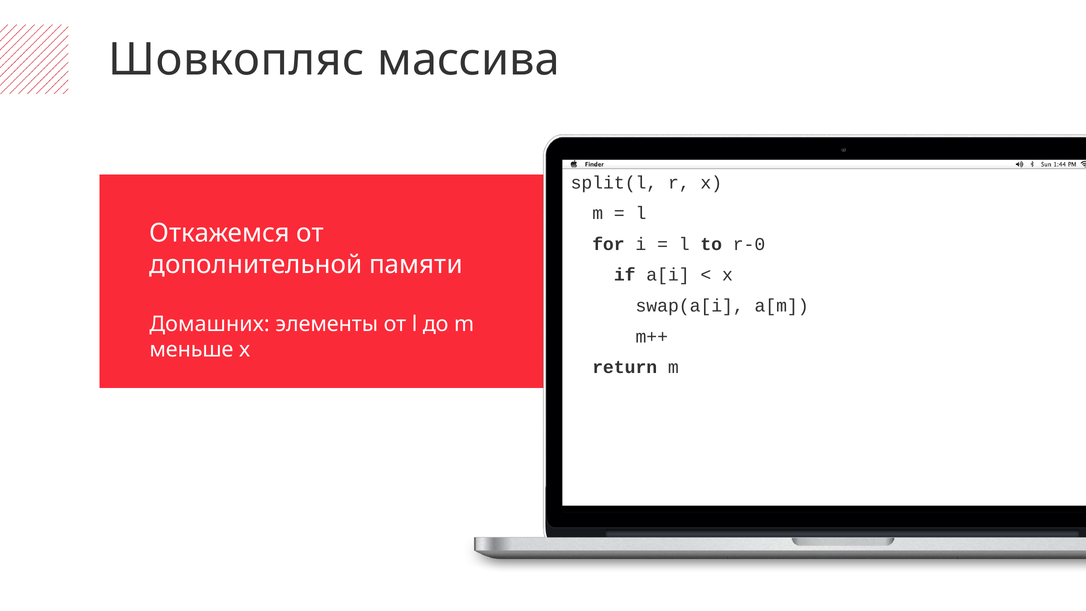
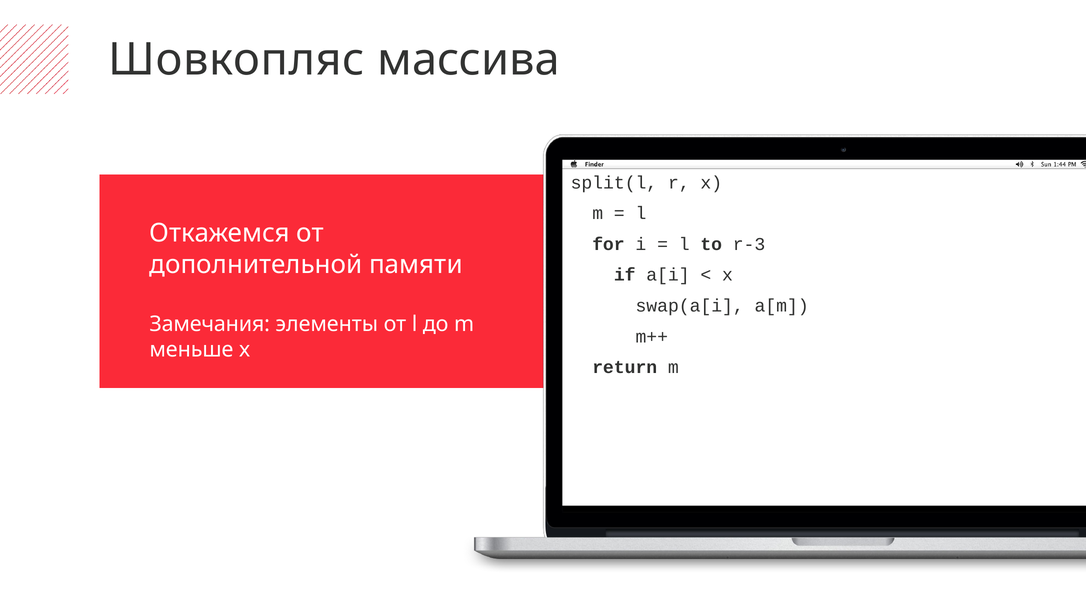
r-0: r-0 -> r-3 (749, 244)
Домашних: Домашних -> Замечания (210, 324)
